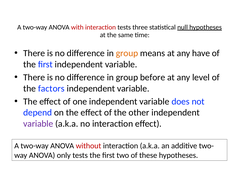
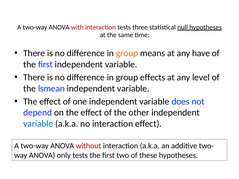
before: before -> effects (153, 77)
factors: factors -> lsmean (51, 89)
variable colour: purple -> blue (38, 124)
